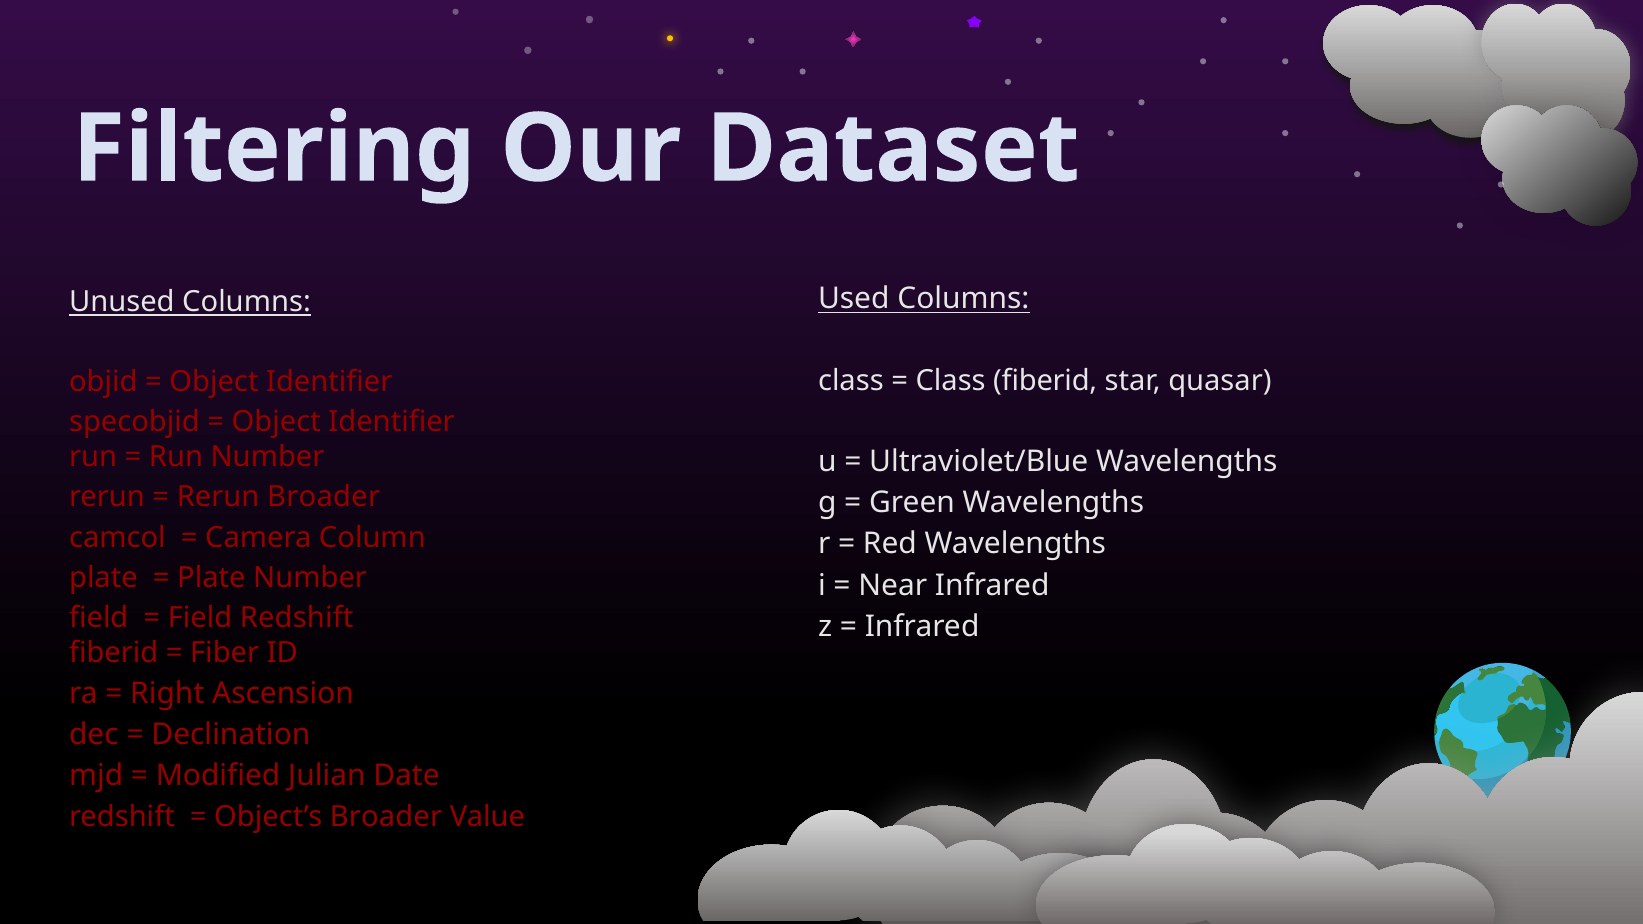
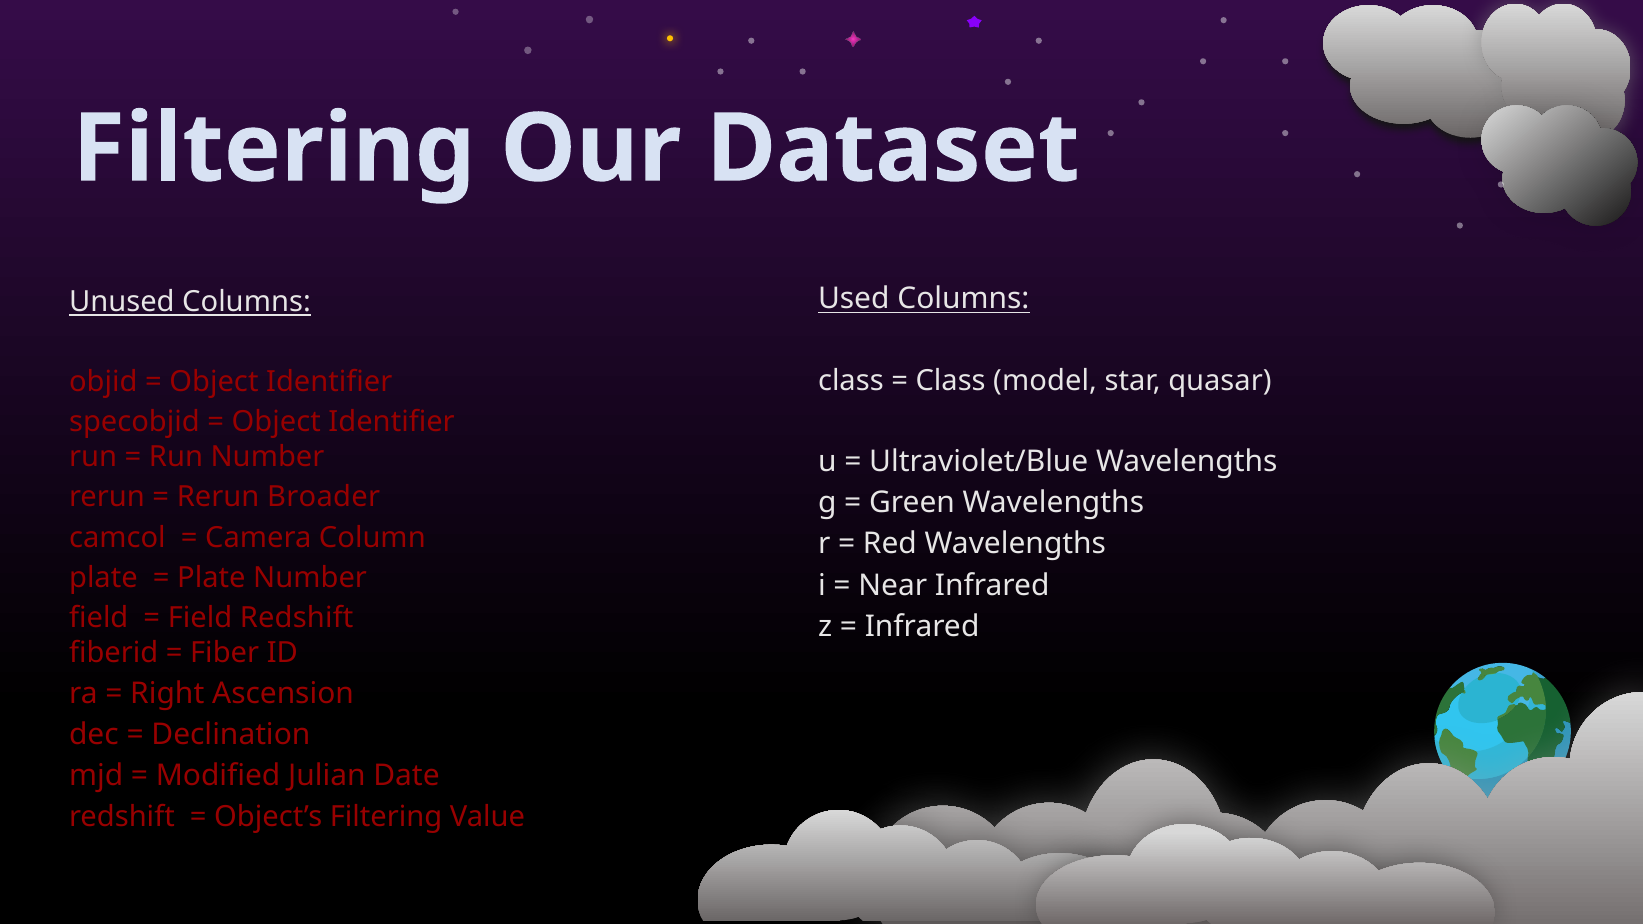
Class fiberid: fiberid -> model (1045, 381)
Object’s Broader: Broader -> Filtering (386, 817)
